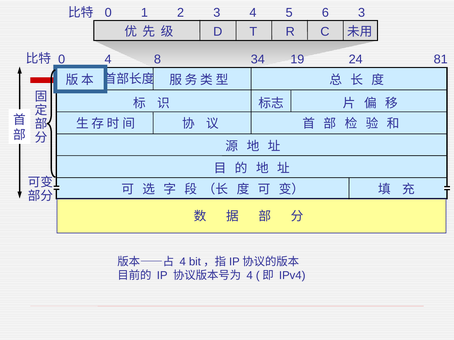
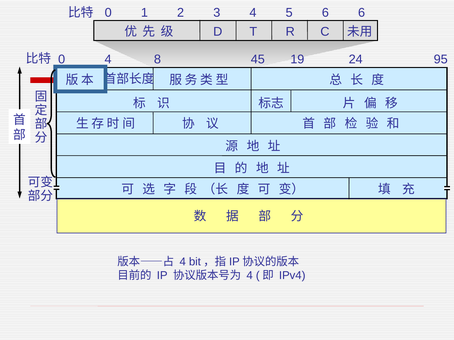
6 3: 3 -> 6 (362, 13)
34: 34 -> 45 (258, 59)
81: 81 -> 95 (441, 59)
